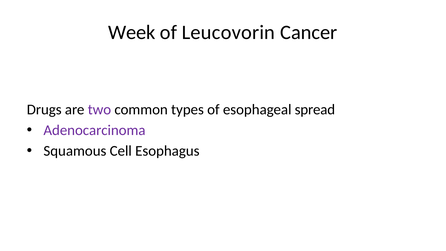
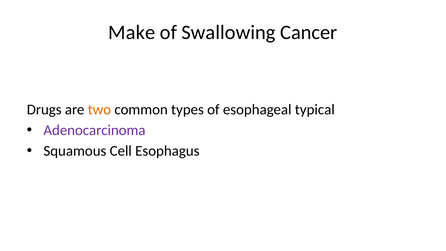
Week: Week -> Make (132, 32)
Leucovorin: Leucovorin -> Swallowing (229, 32)
two colour: purple -> orange (99, 109)
spread: spread -> typical (315, 109)
